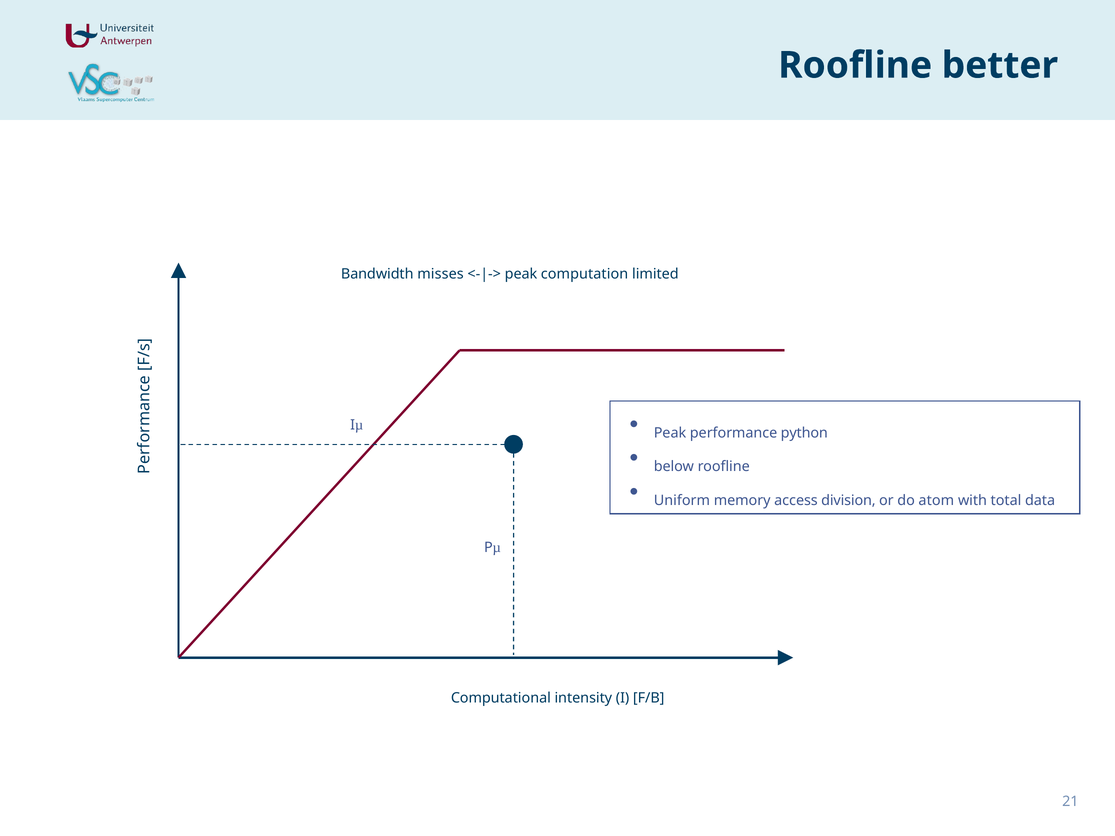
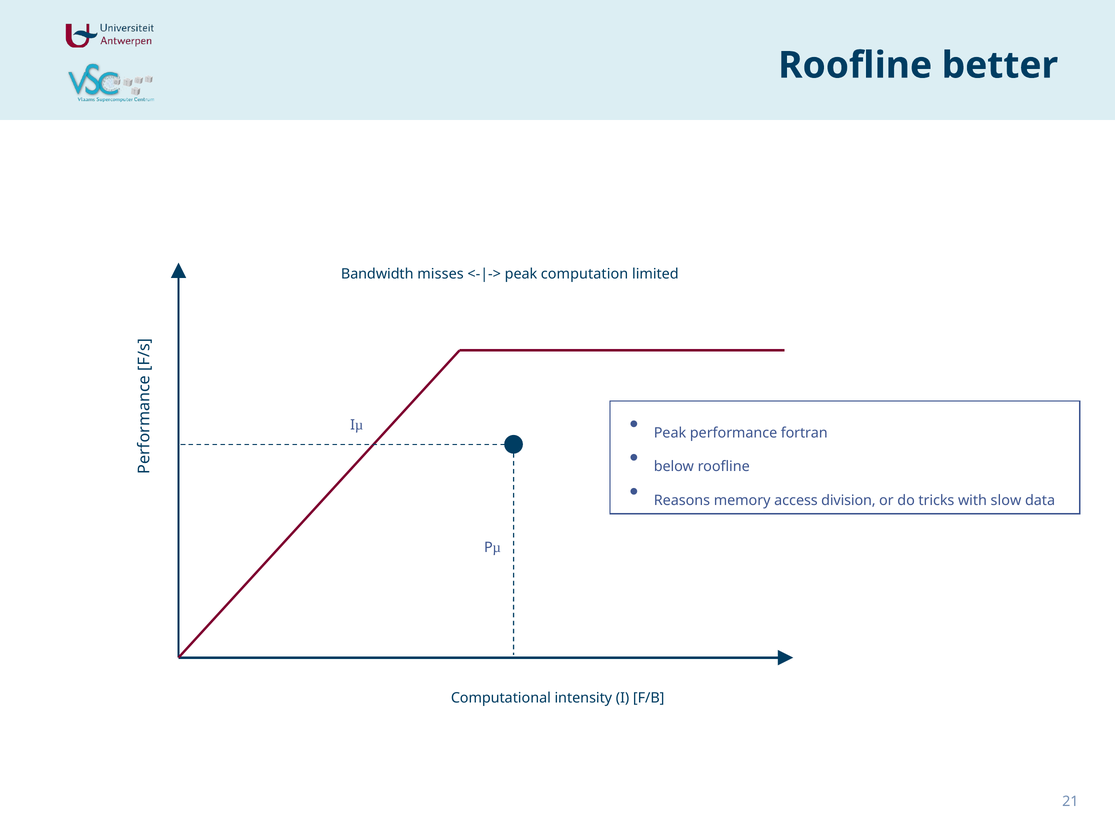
python: python -> fortran (804, 433)
Uniform: Uniform -> Reasons (682, 501)
atom: atom -> tricks (936, 501)
total: total -> slow (1006, 501)
